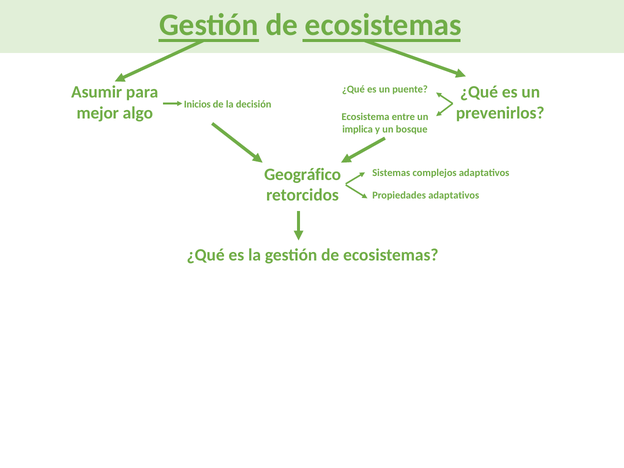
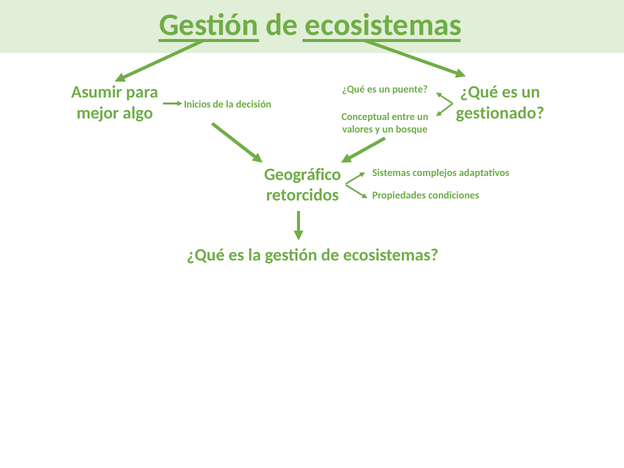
prevenirlos: prevenirlos -> gestionado (500, 113)
Ecosistema: Ecosistema -> Conceptual (366, 117)
implica: implica -> valores (358, 130)
Propiedades adaptativos: adaptativos -> condiciones (454, 195)
